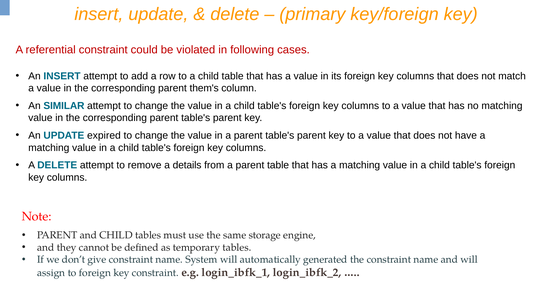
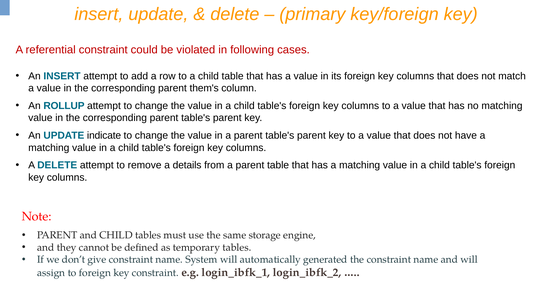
SIMILAR: SIMILAR -> ROLLUP (64, 106)
expired: expired -> indicate (104, 135)
